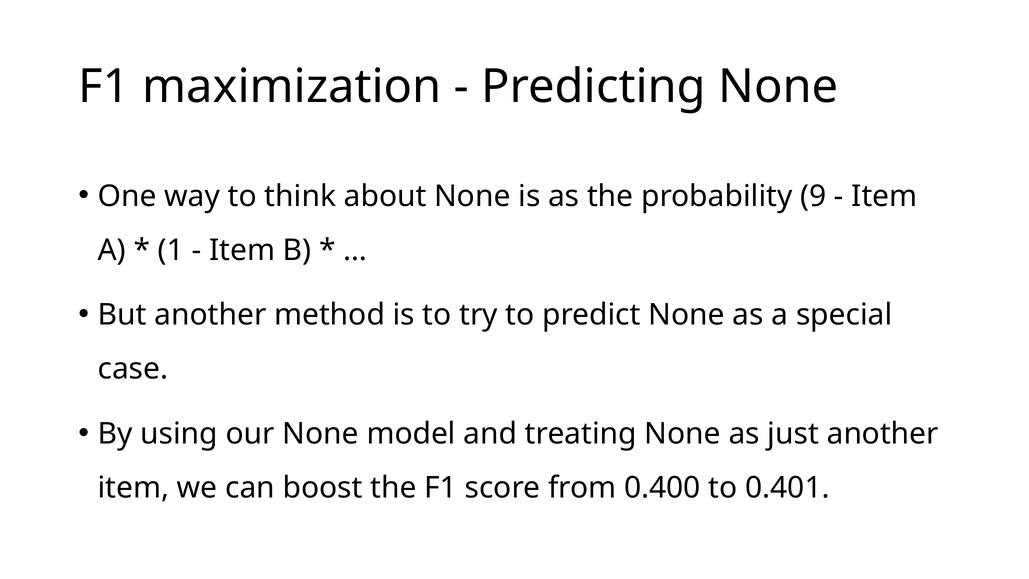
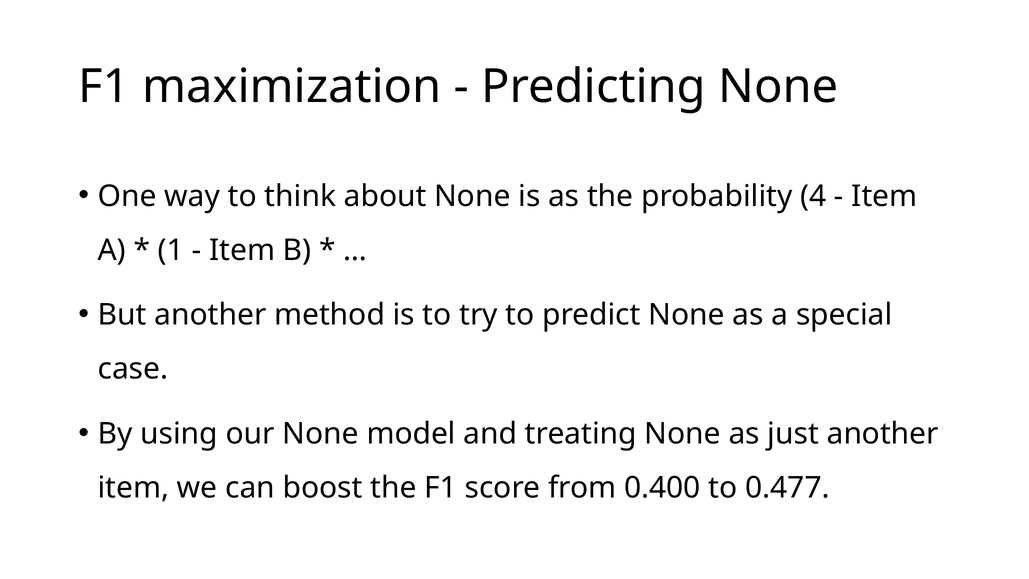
9: 9 -> 4 (813, 196)
0.401: 0.401 -> 0.477 (787, 488)
